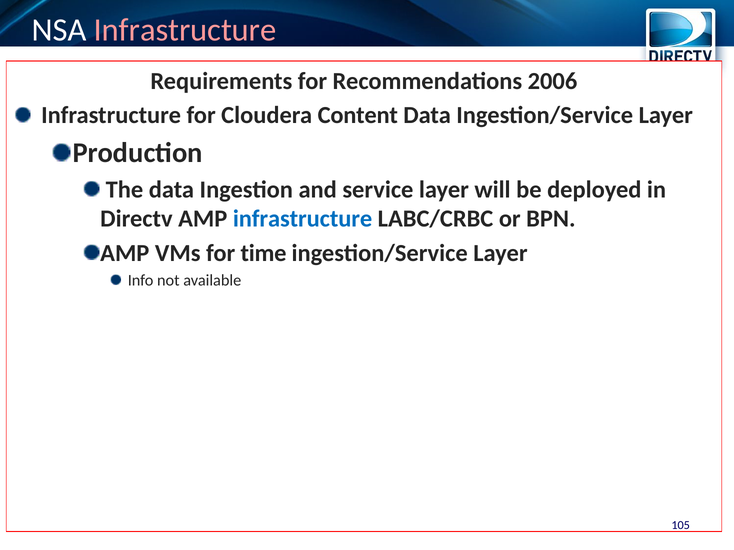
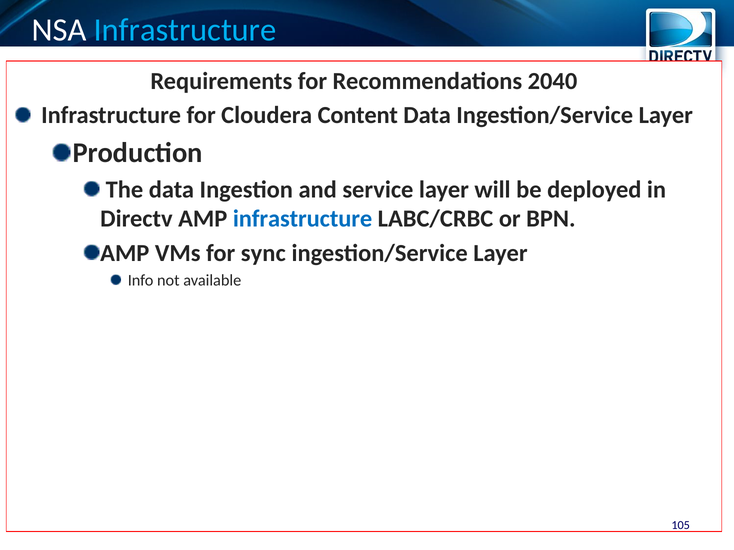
Infrastructure colour: pink -> light blue (185, 30)
2006: 2006 -> 2040 (552, 81)
time: time -> sync (263, 253)
